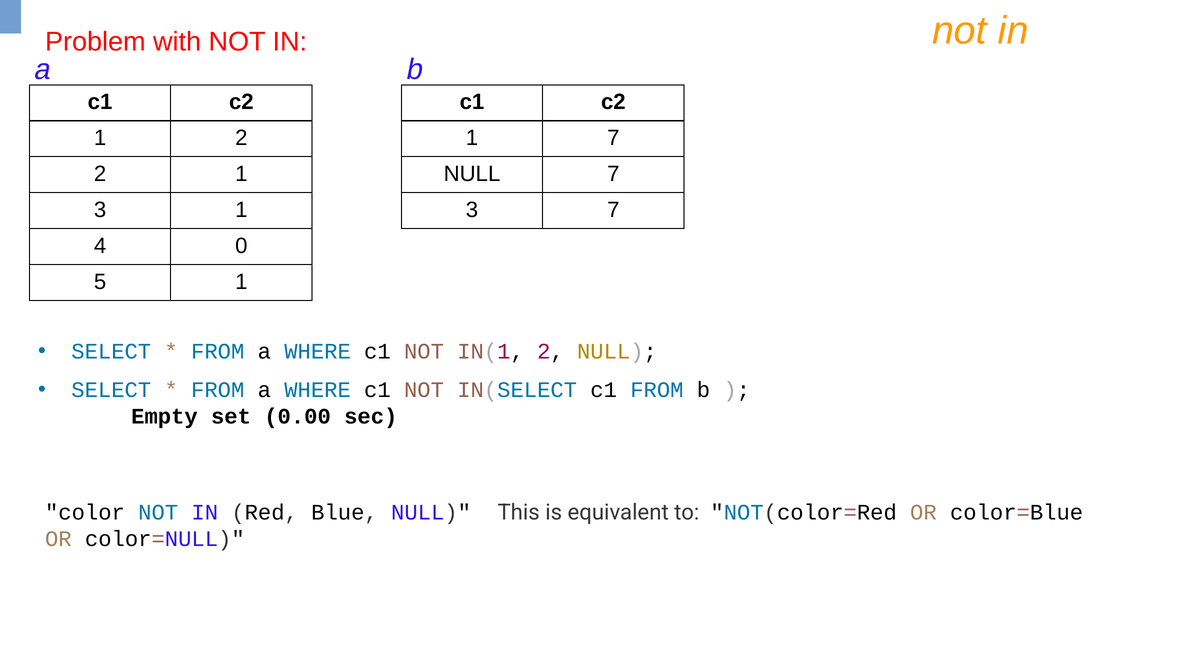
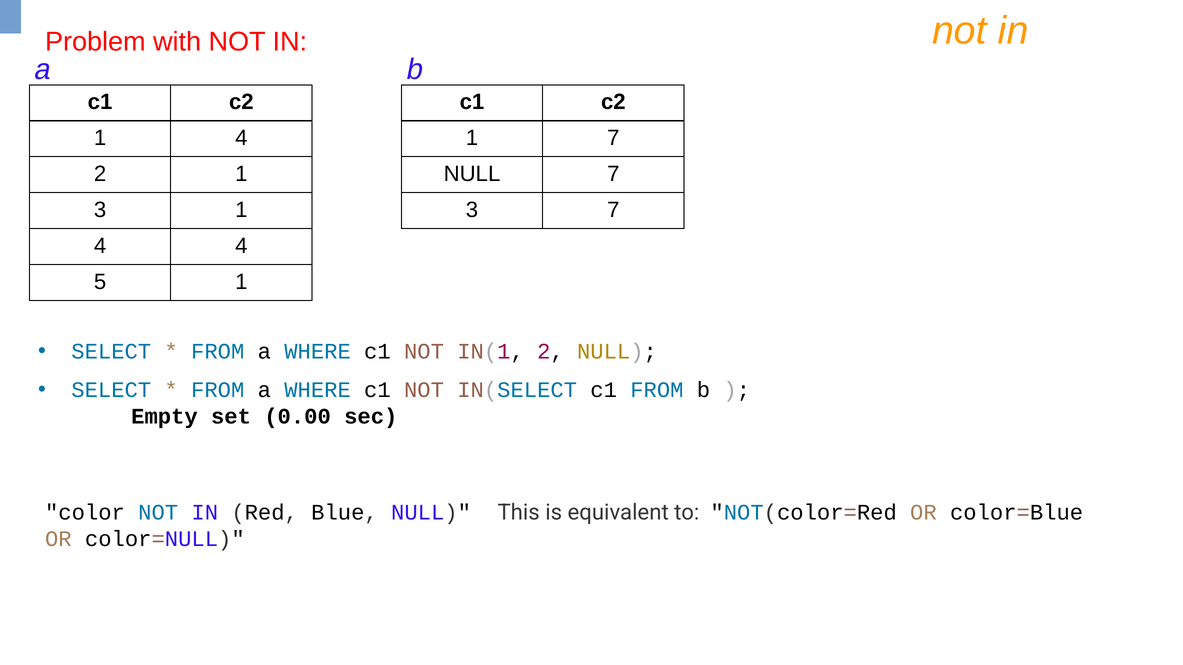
2: 2 -> 4 (241, 138)
4 0: 0 -> 4 (241, 246)
